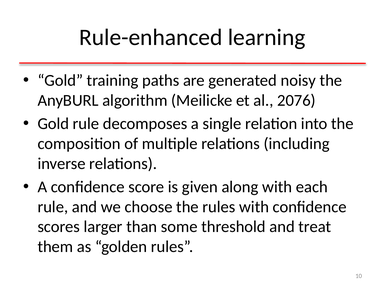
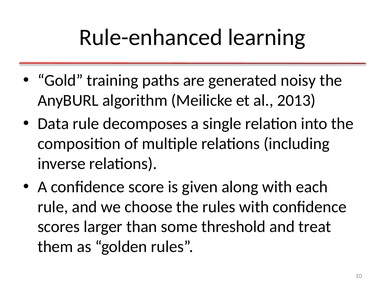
2076: 2076 -> 2013 (296, 100)
Gold: Gold -> Data (53, 124)
